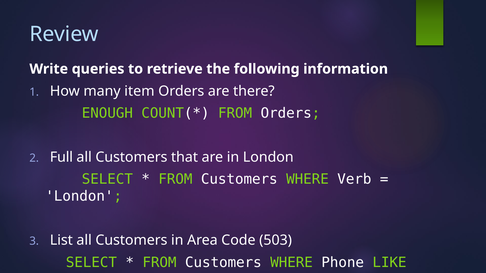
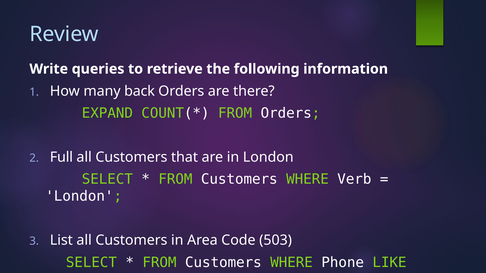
item: item -> back (140, 91)
ENOUGH: ENOUGH -> EXPAND (107, 113)
